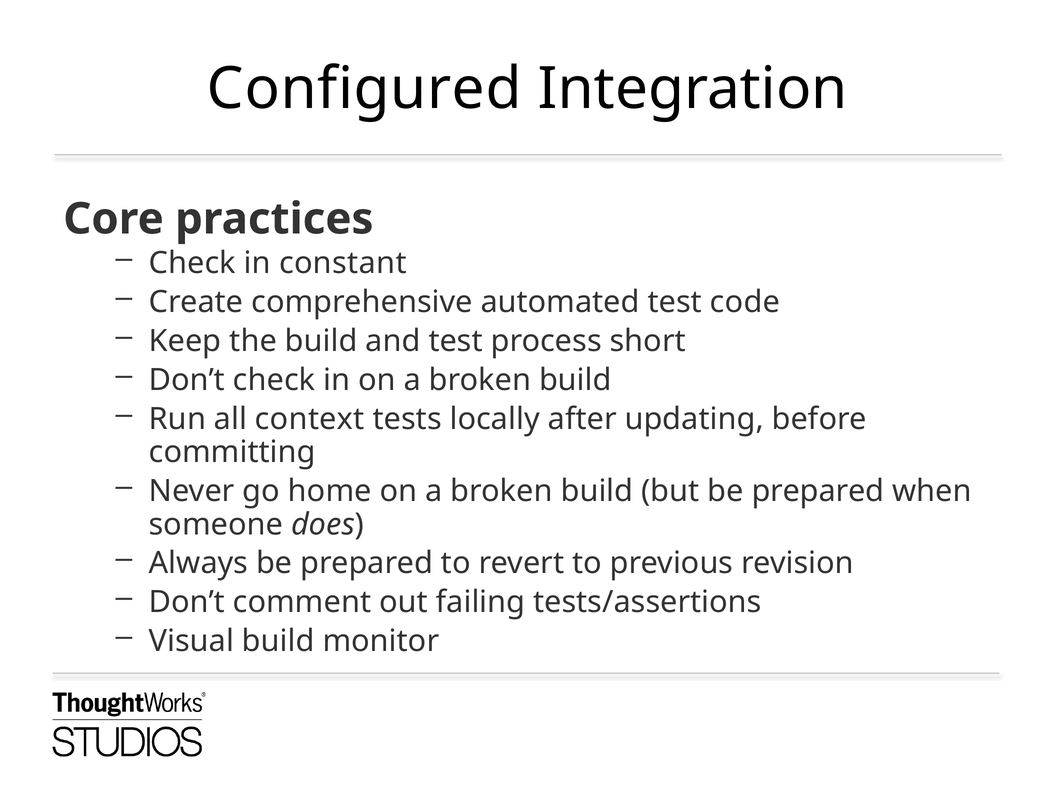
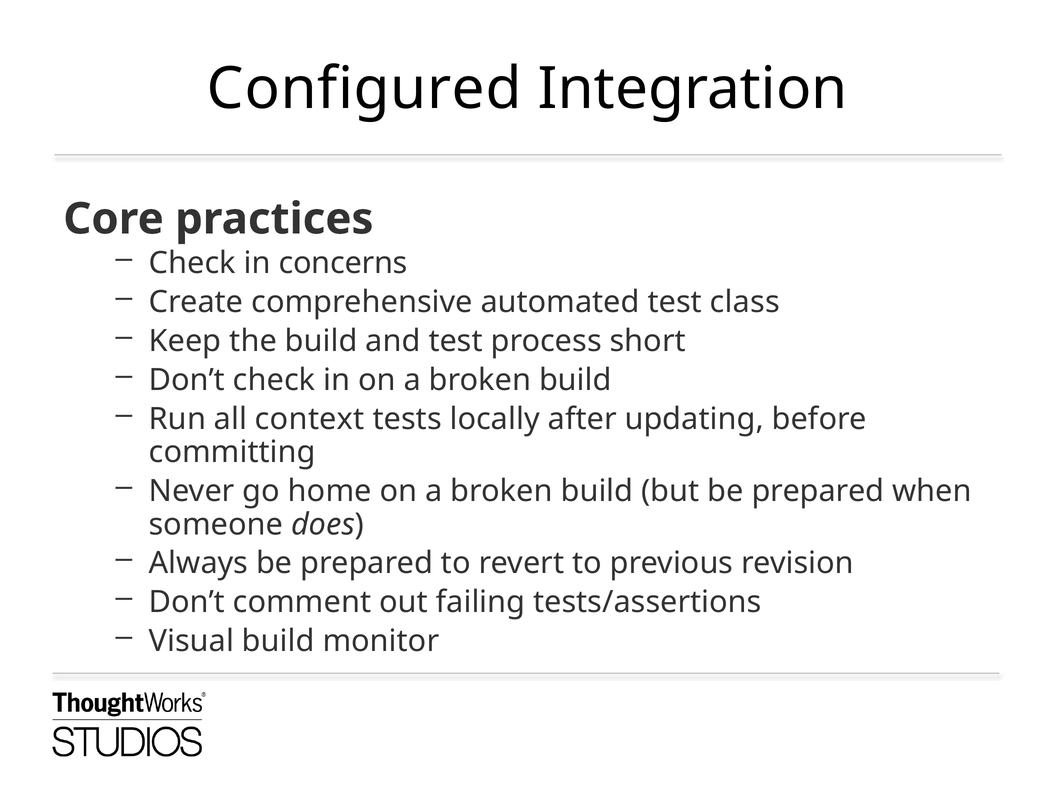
constant: constant -> concerns (343, 264)
code: code -> class (745, 302)
